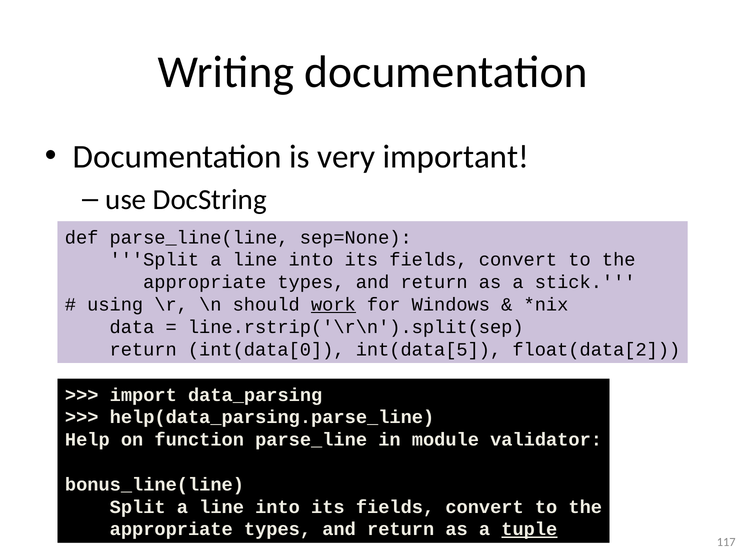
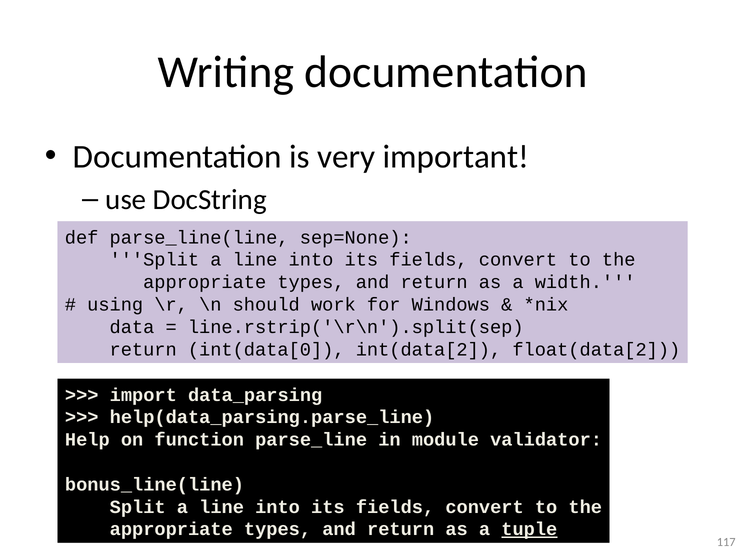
stick: stick -> width (585, 282)
work underline: present -> none (333, 304)
int(data[5: int(data[5 -> int(data[2 (428, 349)
